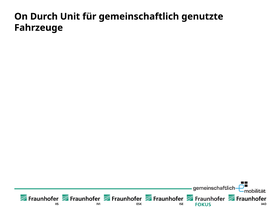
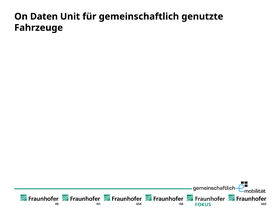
Durch: Durch -> Daten (44, 17)
